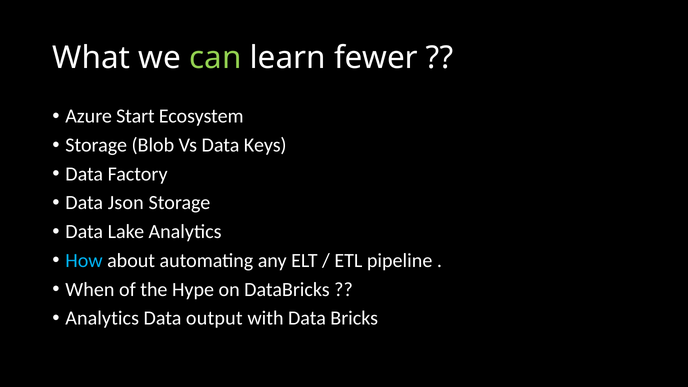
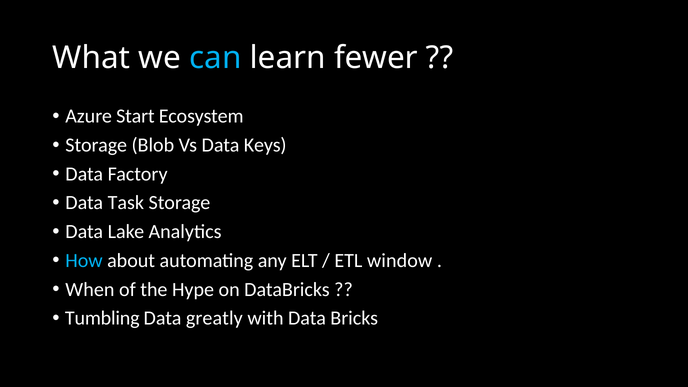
can colour: light green -> light blue (215, 58)
Json: Json -> Task (126, 203)
pipeline: pipeline -> window (400, 261)
Analytics: Analytics -> Tumbling (102, 318)
output: output -> greatly (214, 318)
